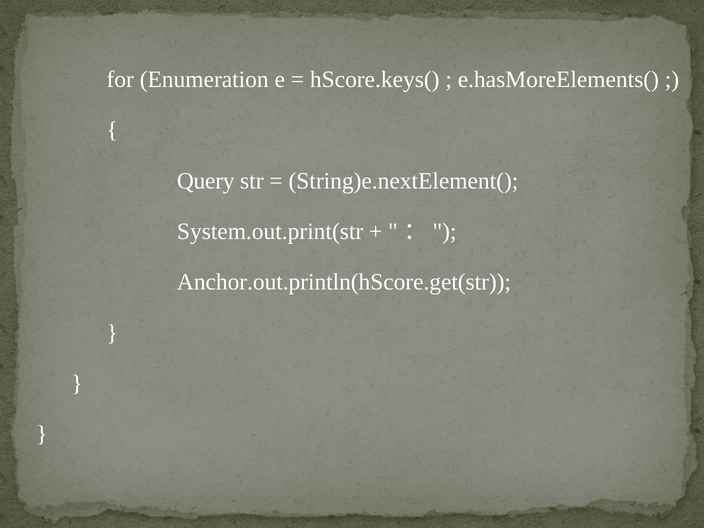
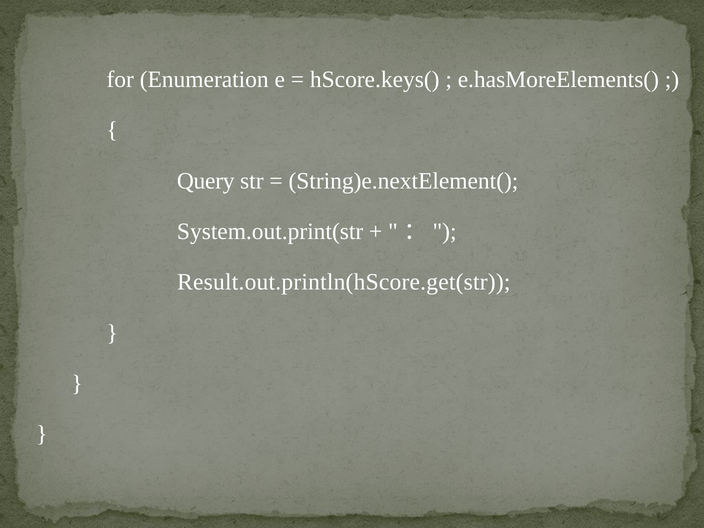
Anchor.out.println(hScore.get(str: Anchor.out.println(hScore.get(str -> Result.out.println(hScore.get(str (344, 282)
